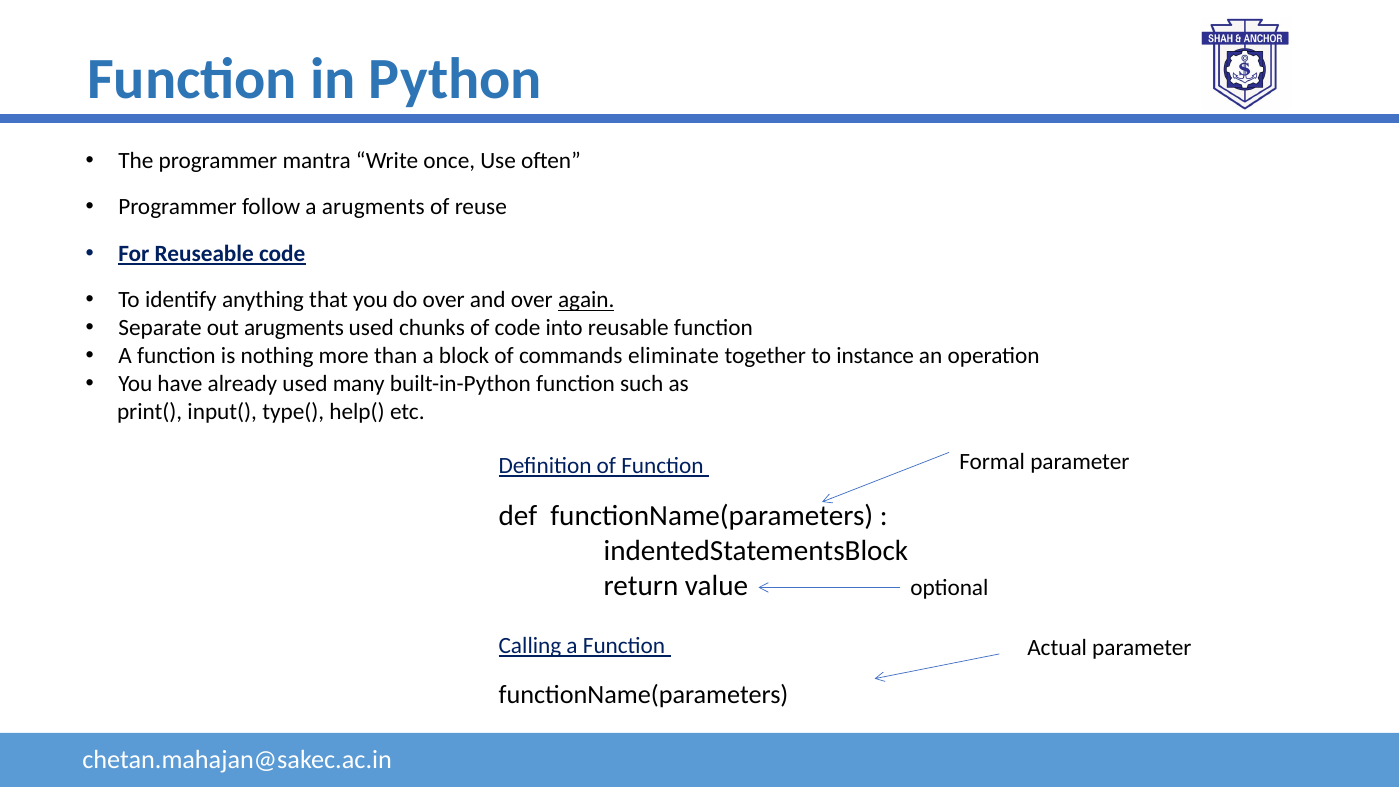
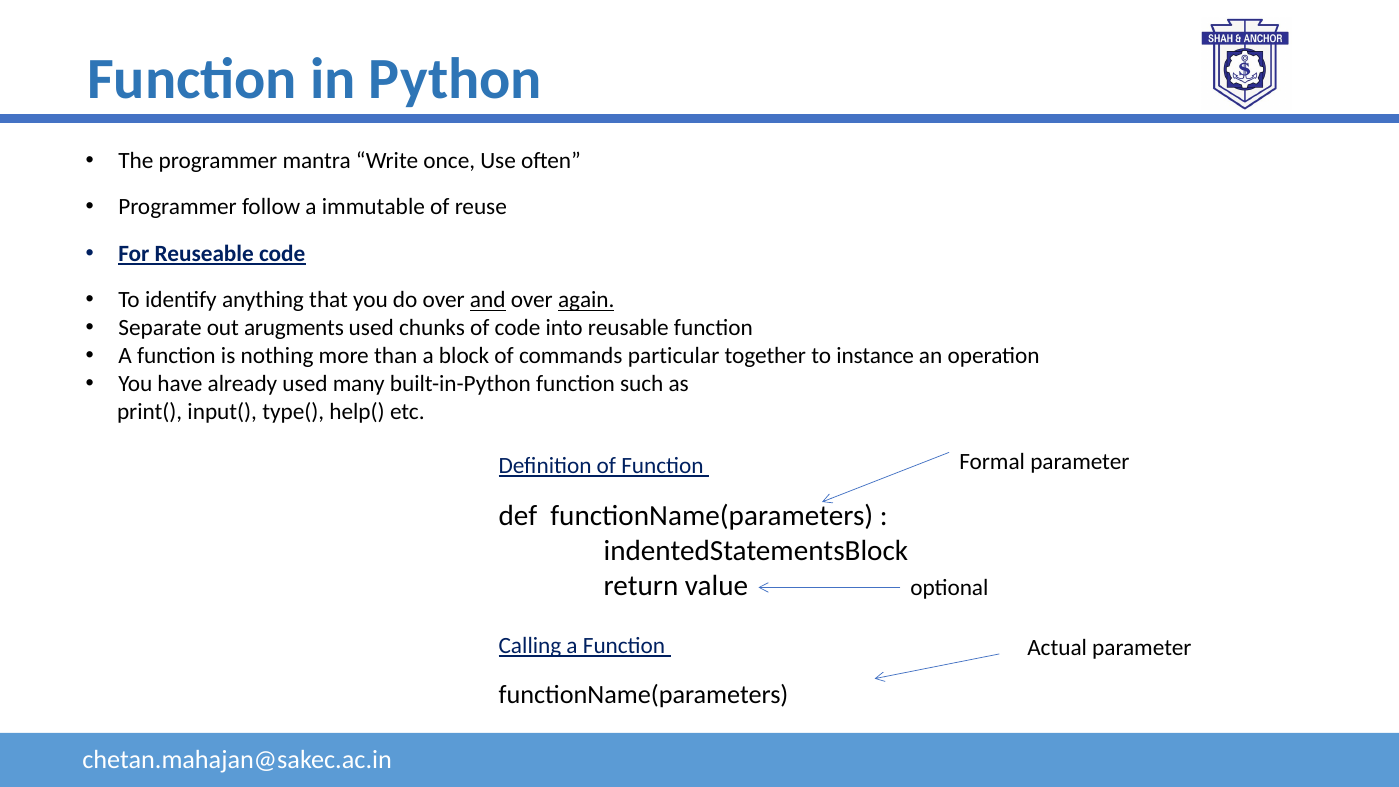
a arugments: arugments -> immutable (373, 207)
and underline: none -> present (488, 300)
eliminate: eliminate -> particular (674, 356)
